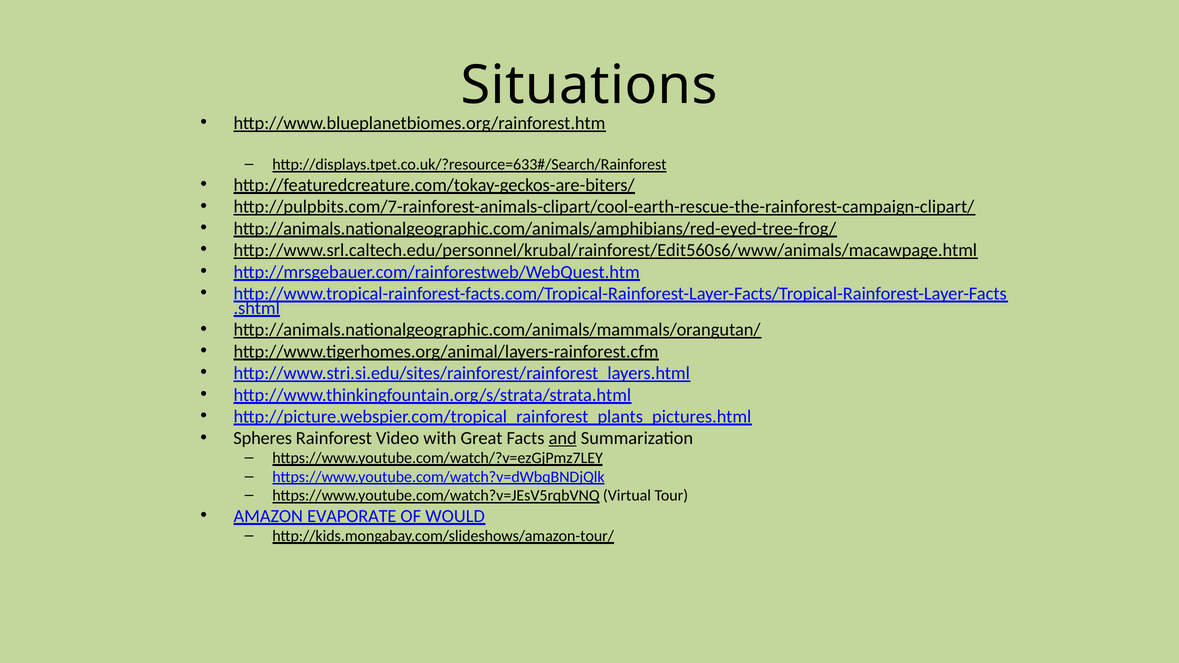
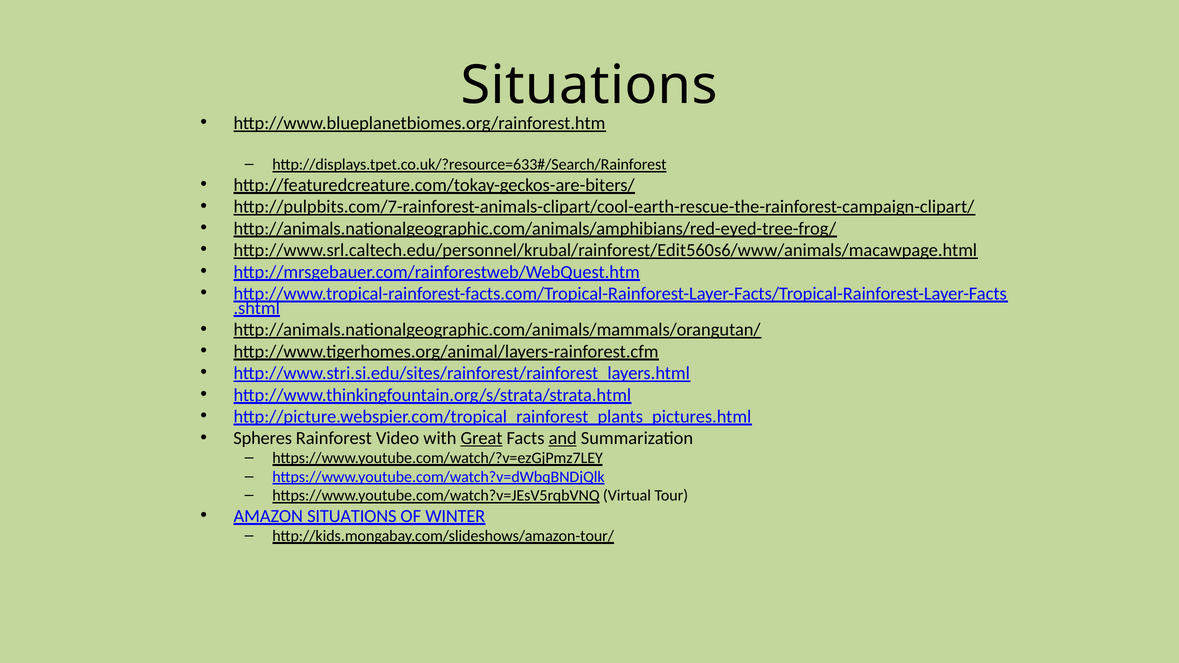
Great underline: none -> present (482, 438)
AMAZON EVAPORATE: EVAPORATE -> SITUATIONS (352, 516)
WOULD: WOULD -> WINTER (455, 516)
